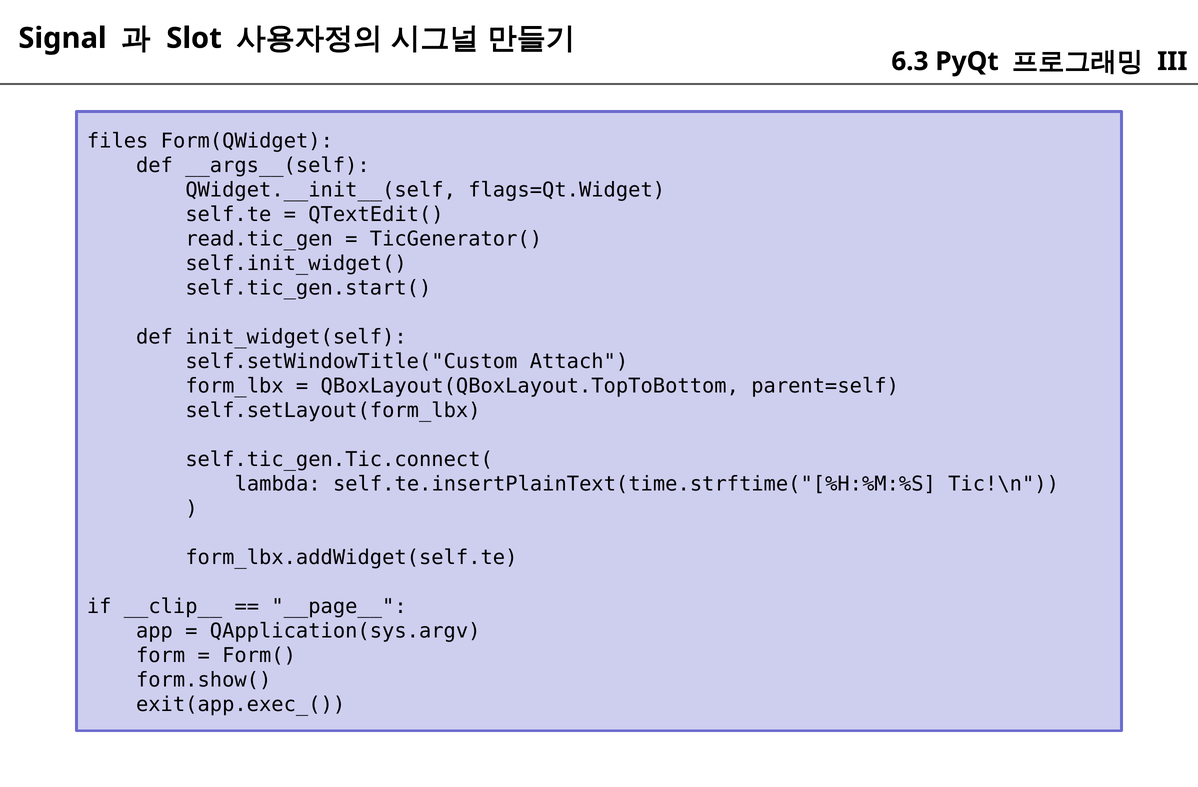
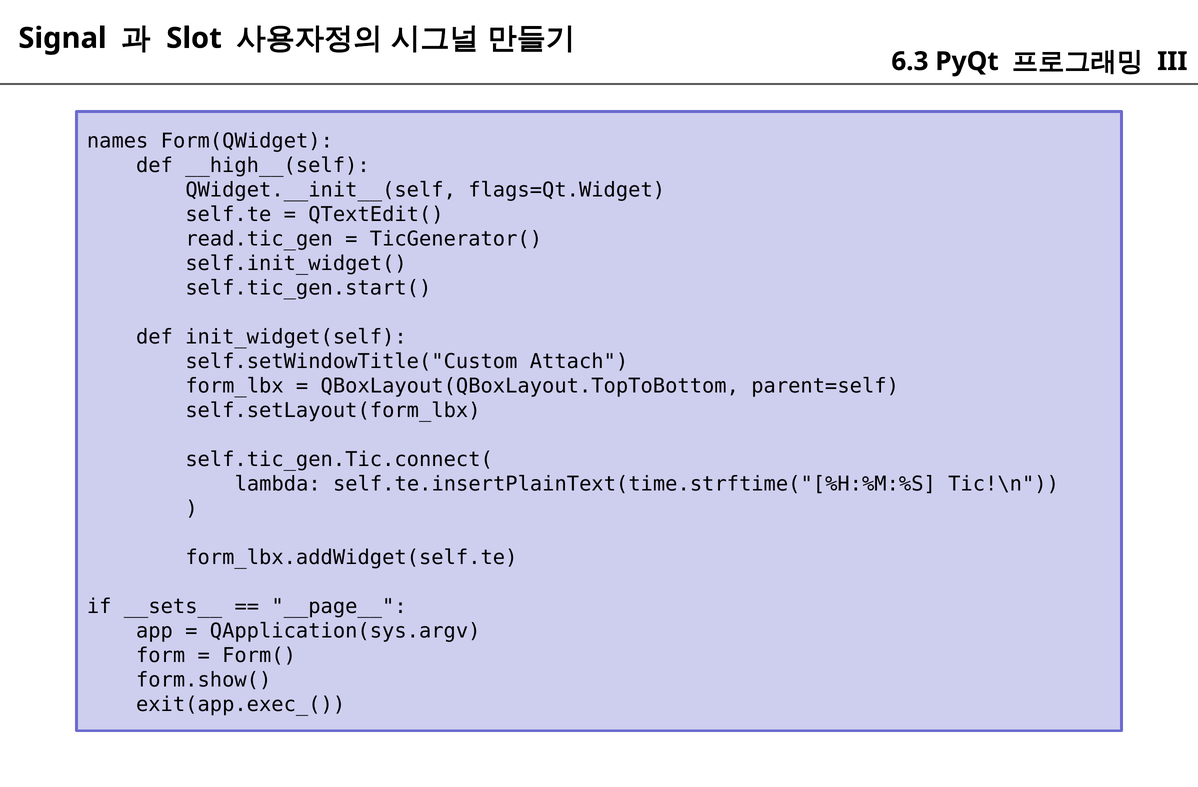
files: files -> names (118, 141)
__args__(self: __args__(self -> __high__(self (277, 165)
__clip__: __clip__ -> __sets__ (173, 606)
